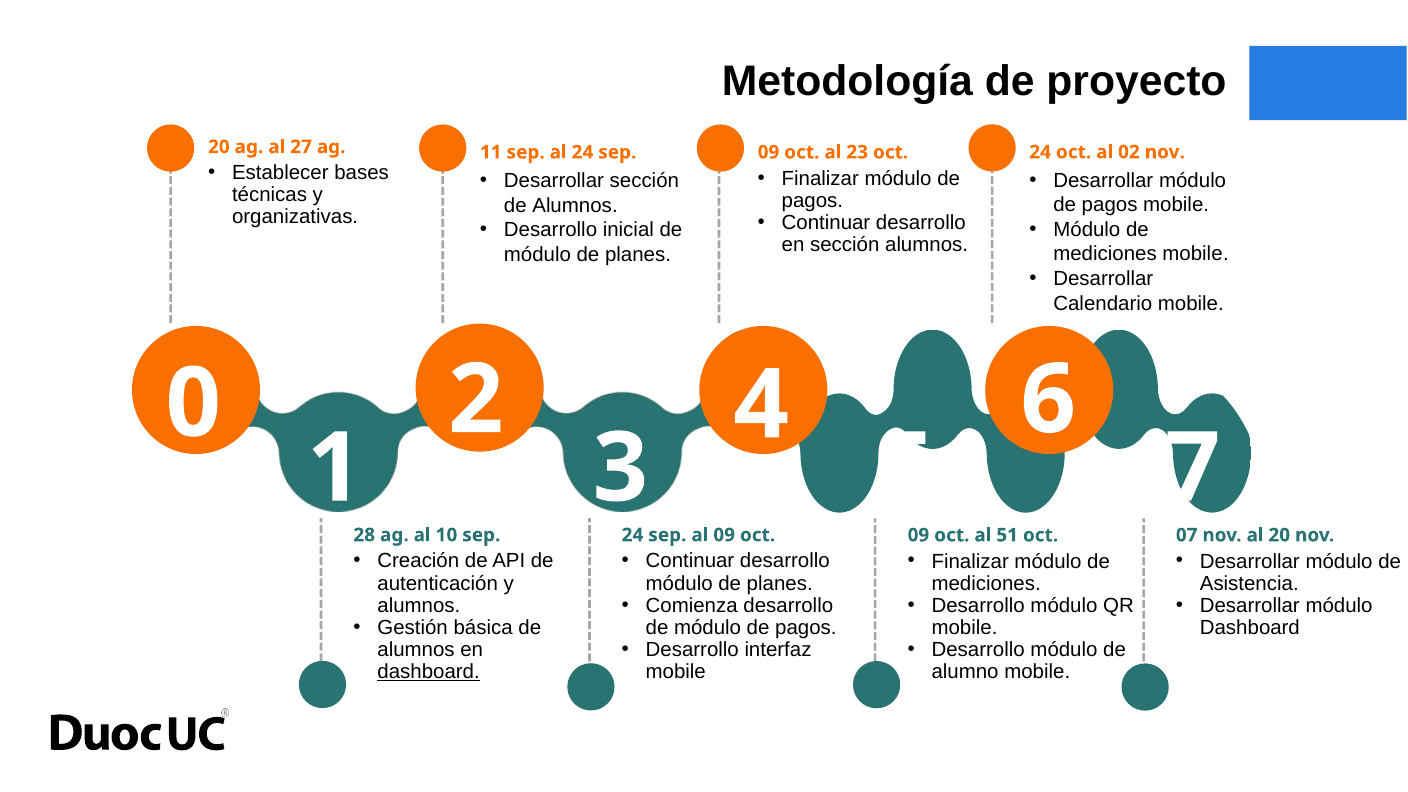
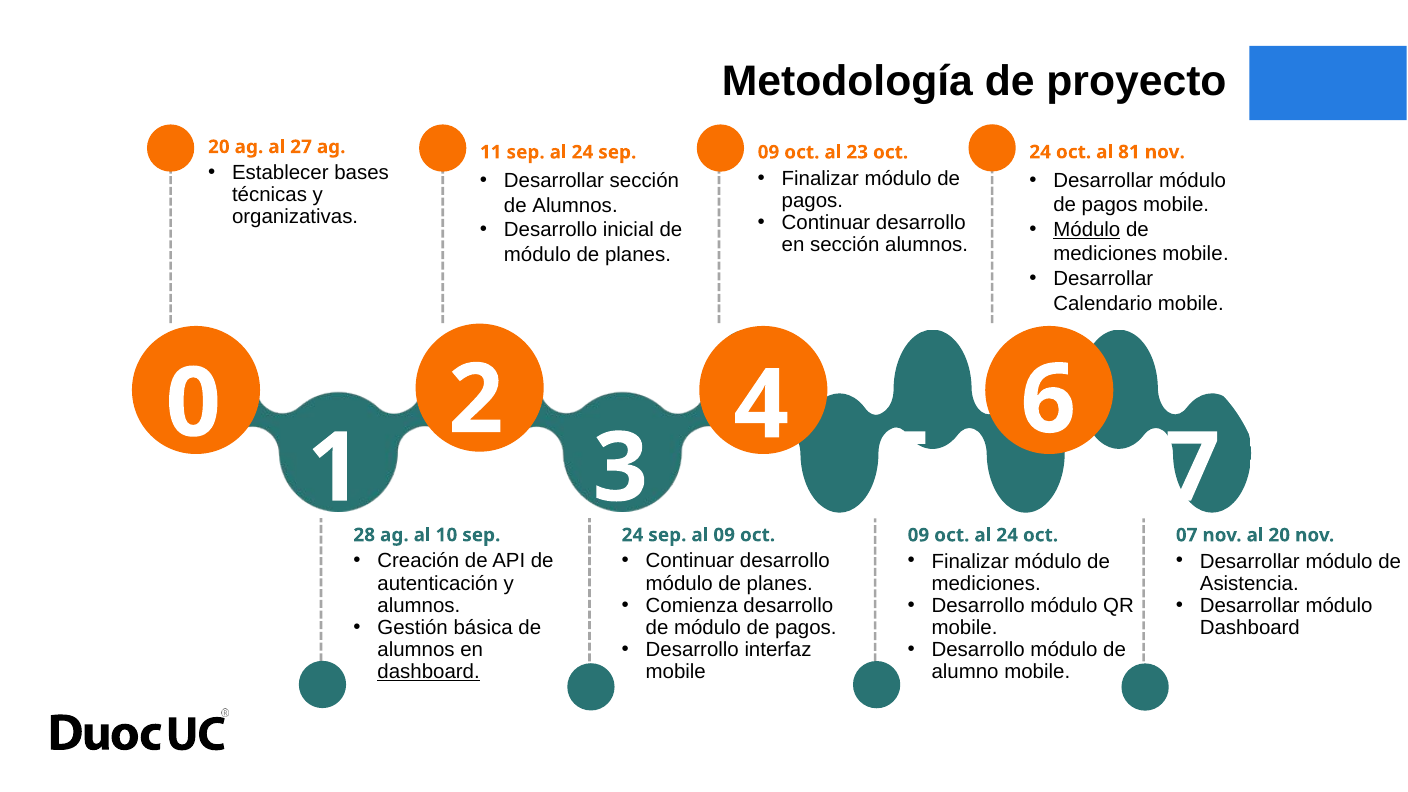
02: 02 -> 81 (1129, 152)
Módulo underline: none -> present (1087, 230)
oct al 51: 51 -> 24 (1007, 535)
